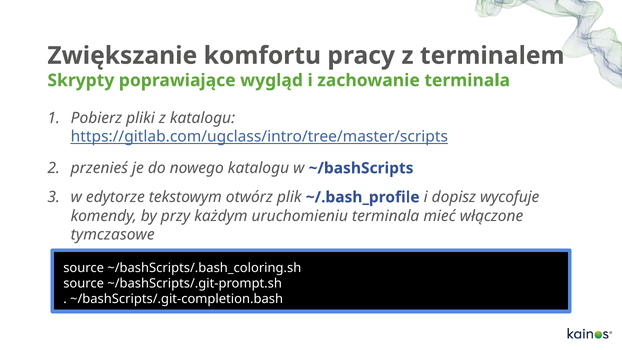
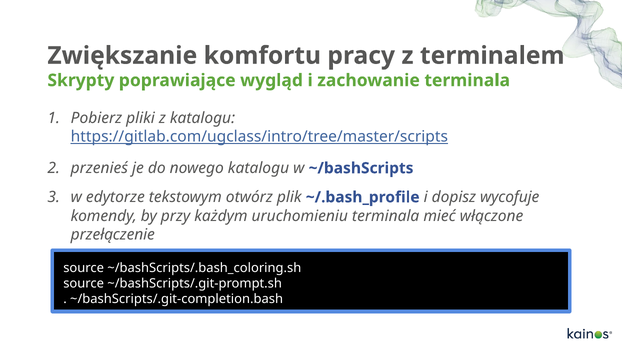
tymczasowe: tymczasowe -> przełączenie (113, 234)
